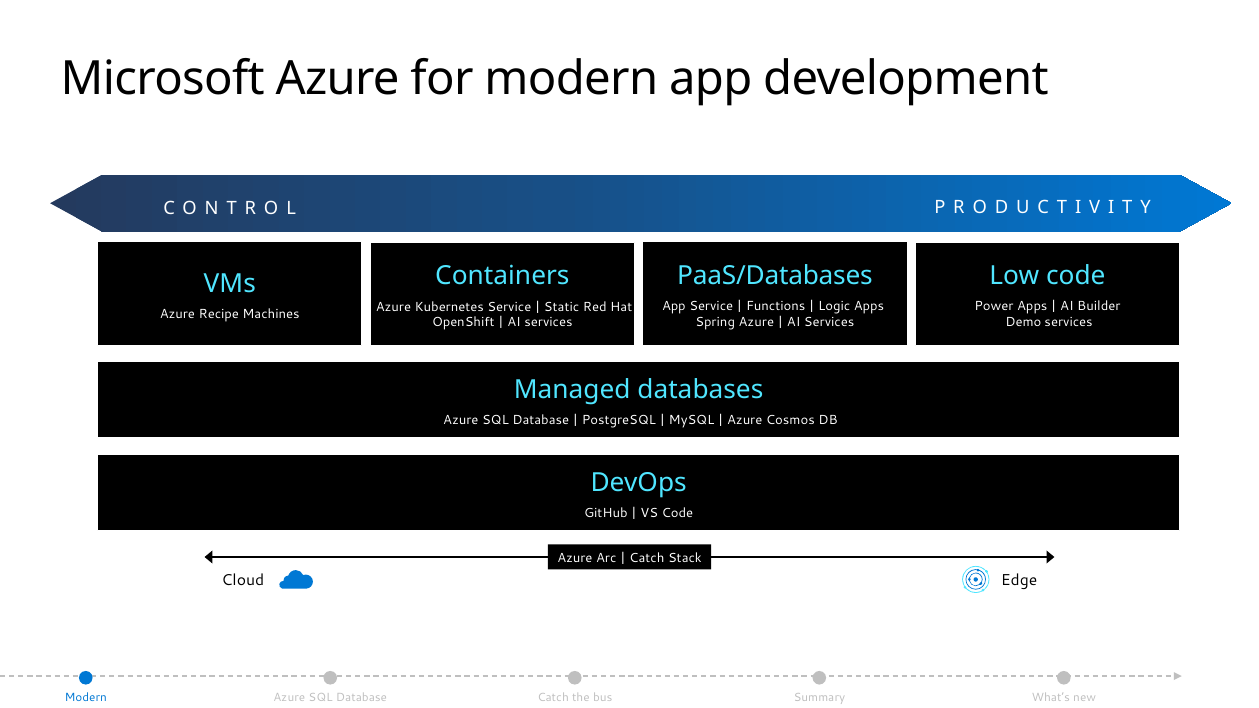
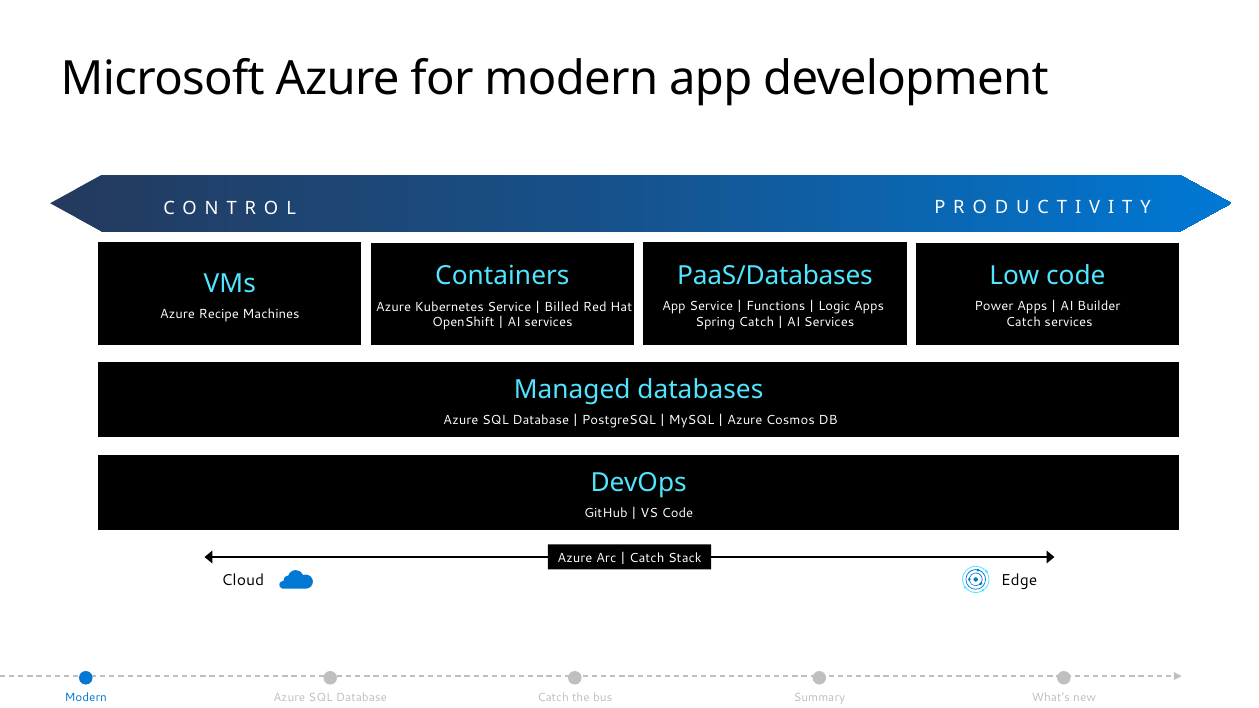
Static: Static -> Billed (562, 307)
Spring Azure: Azure -> Catch (756, 322)
Demo: Demo -> Catch (1023, 322)
